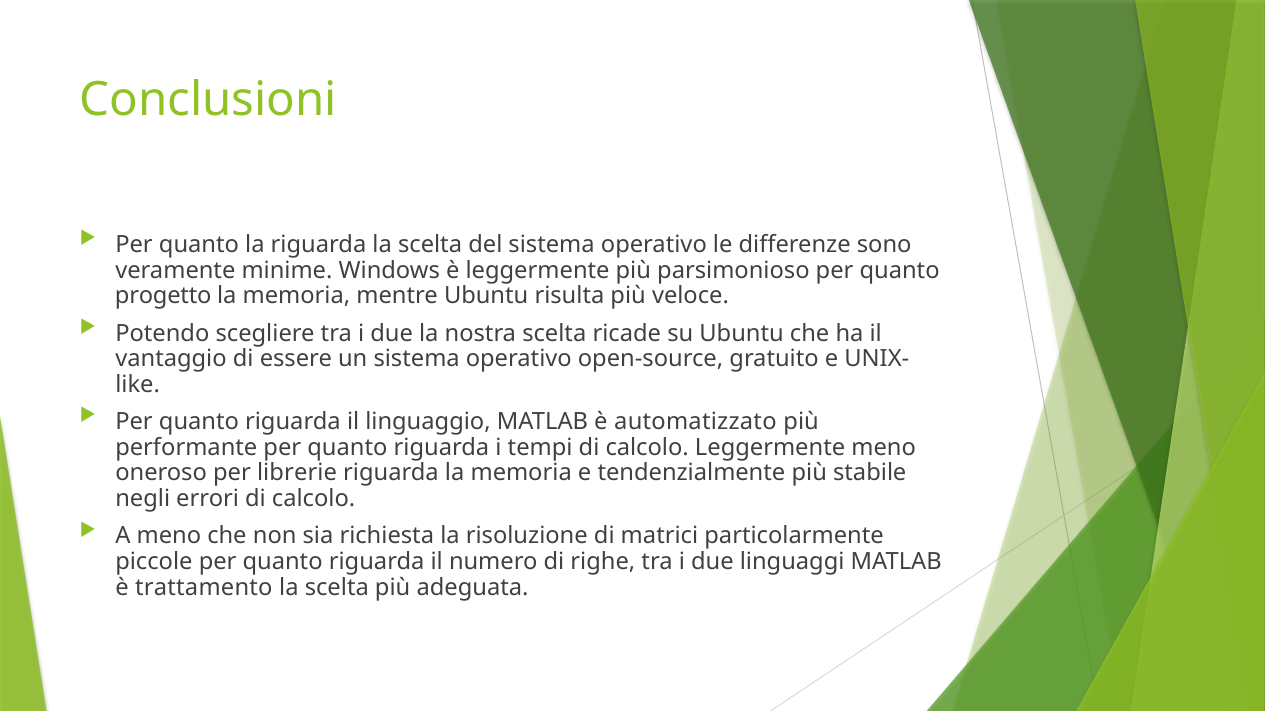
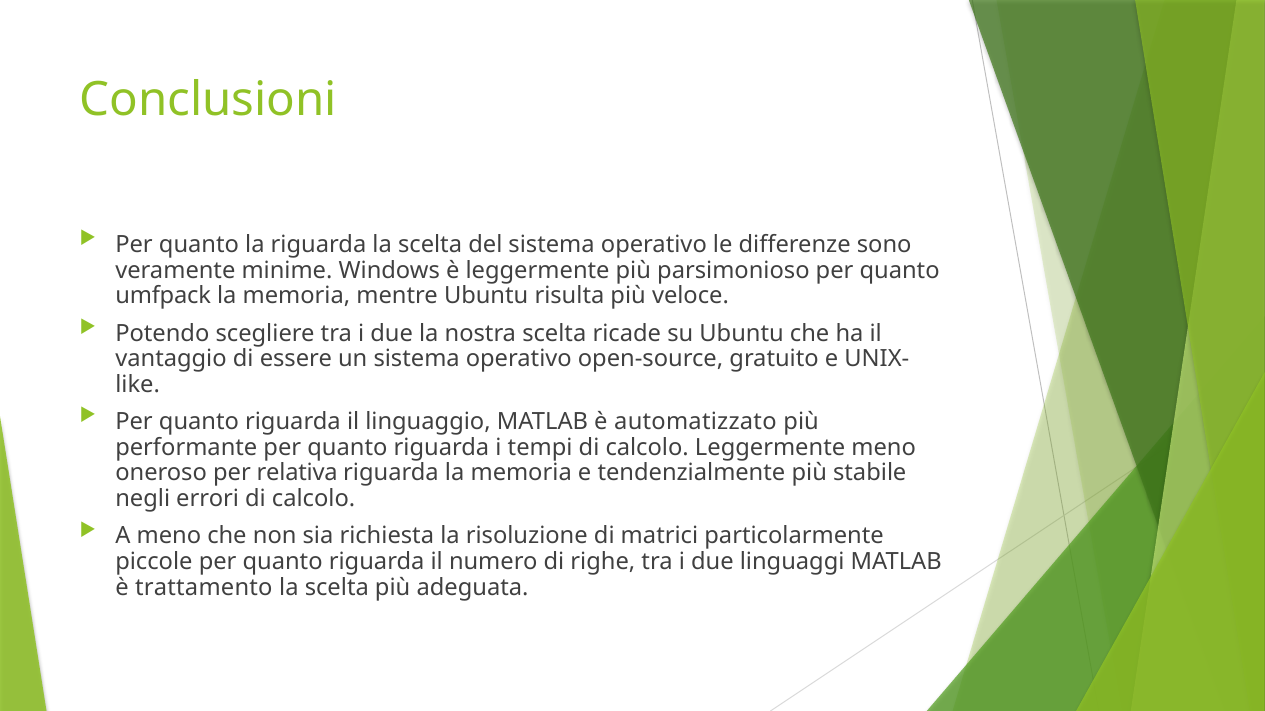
progetto: progetto -> umfpack (163, 296)
librerie: librerie -> relativa (297, 473)
